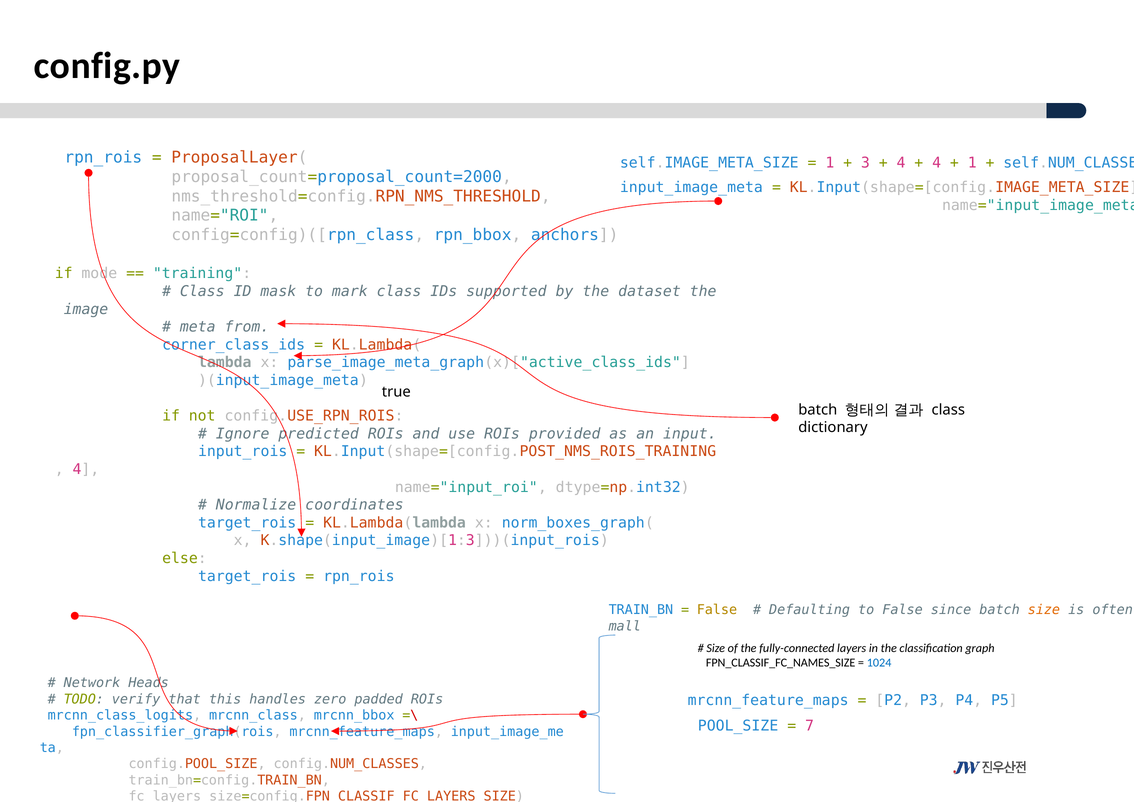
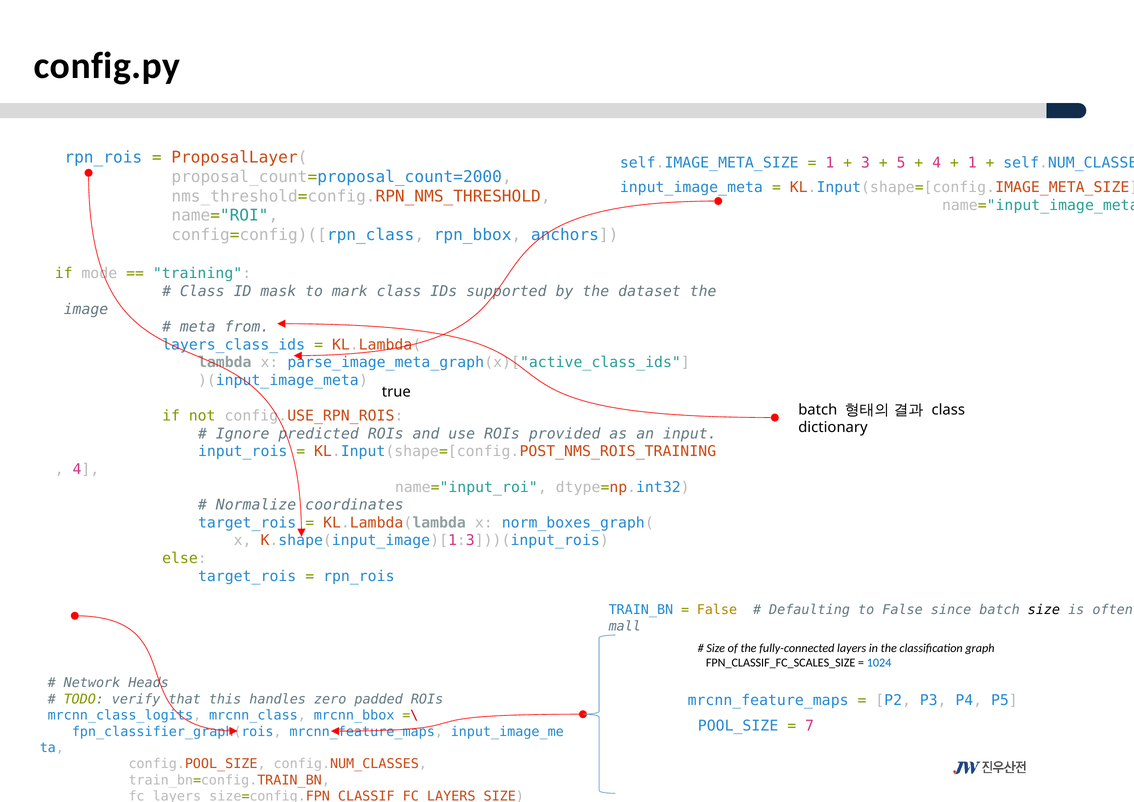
4: 4 -> 5 (901, 163)
corner_class_ids: corner_class_ids -> layers_class_ids (234, 345)
size colour: orange -> black (1044, 610)
FPN_CLASSIF_FC_NAMES_SIZE: FPN_CLASSIF_FC_NAMES_SIZE -> FPN_CLASSIF_FC_SCALES_SIZE (781, 663)
